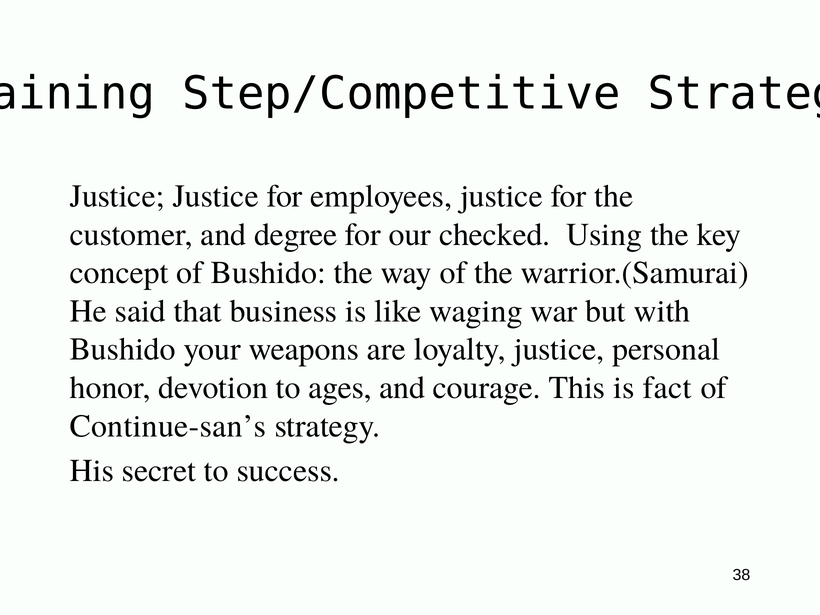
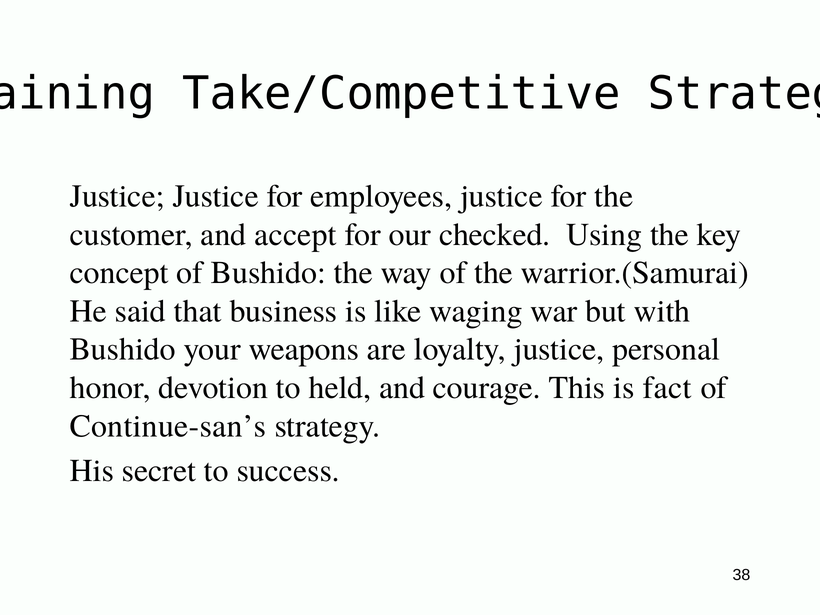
Step/Competitive: Step/Competitive -> Take/Competitive (401, 94)
degree: degree -> accept (296, 235)
ages: ages -> held (340, 388)
